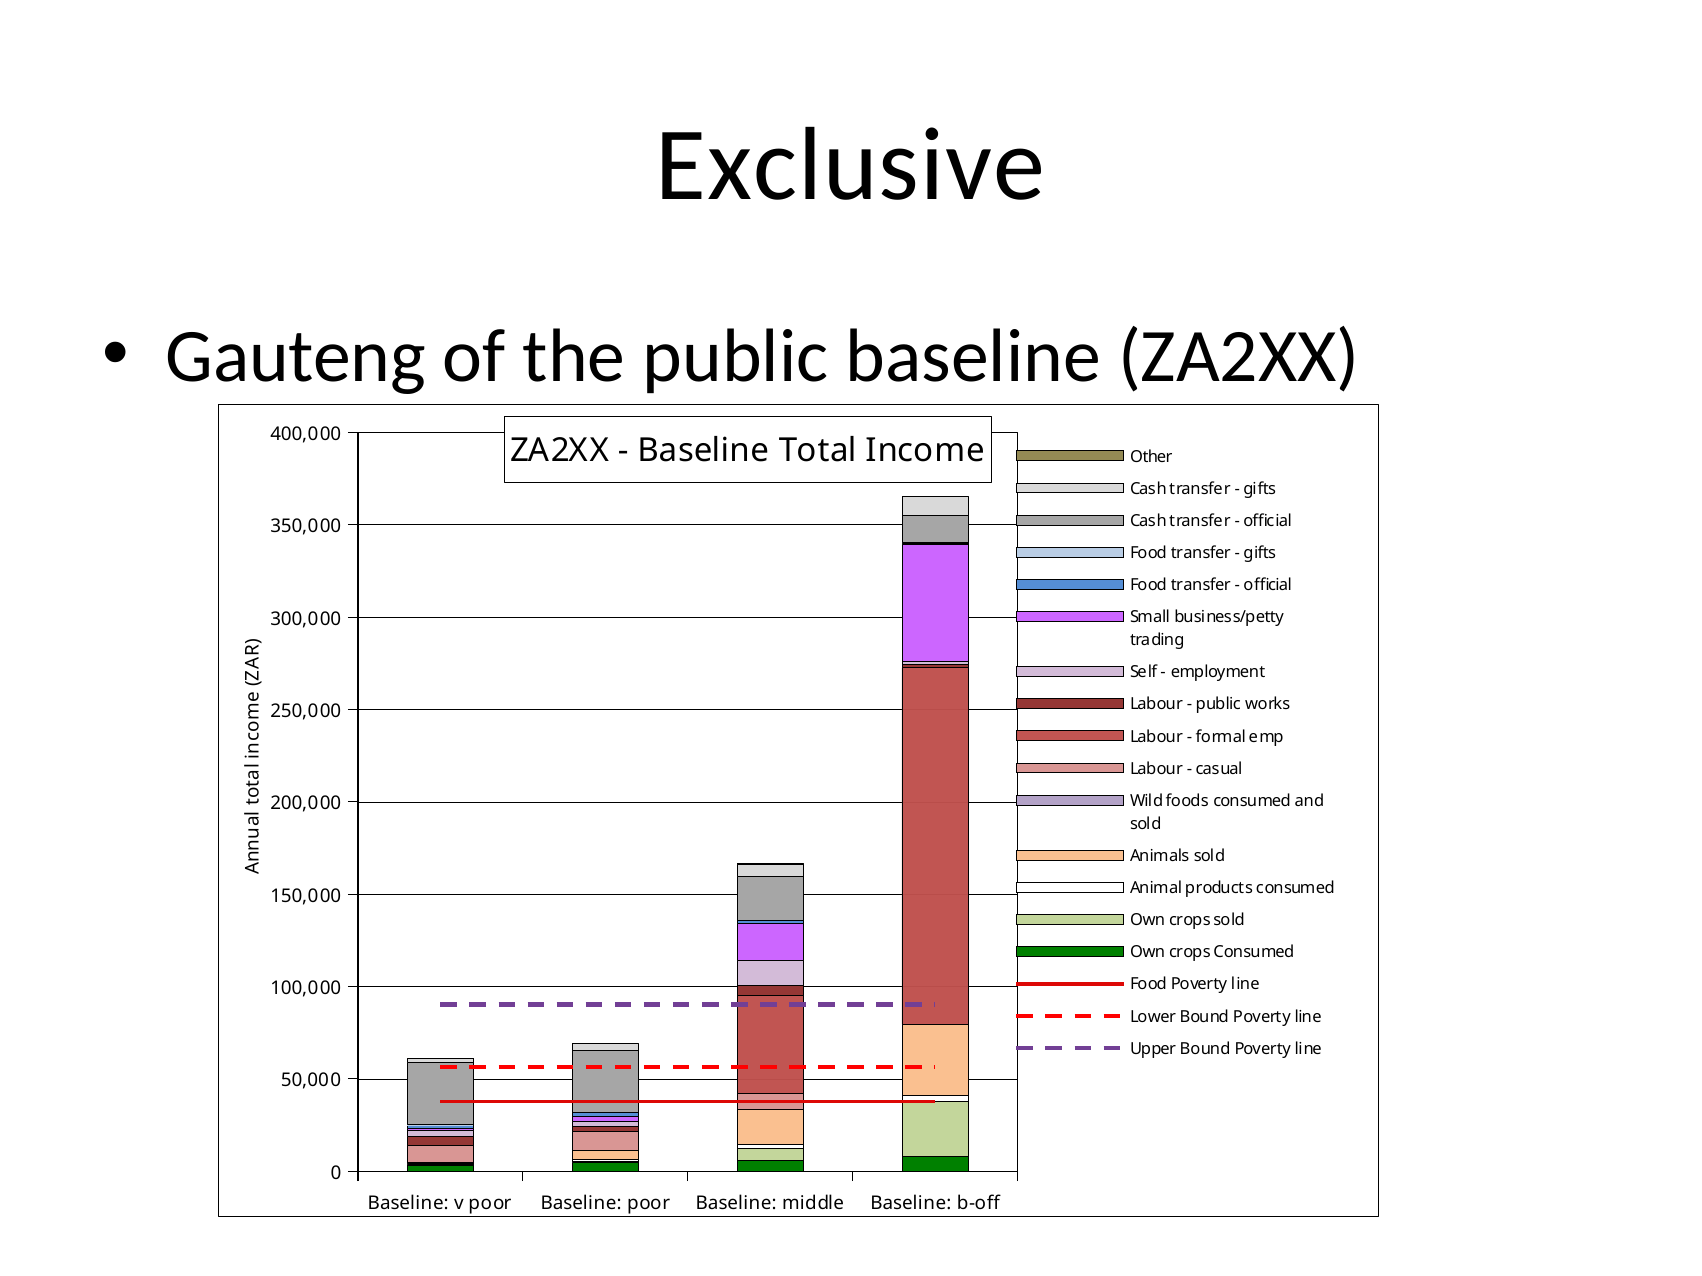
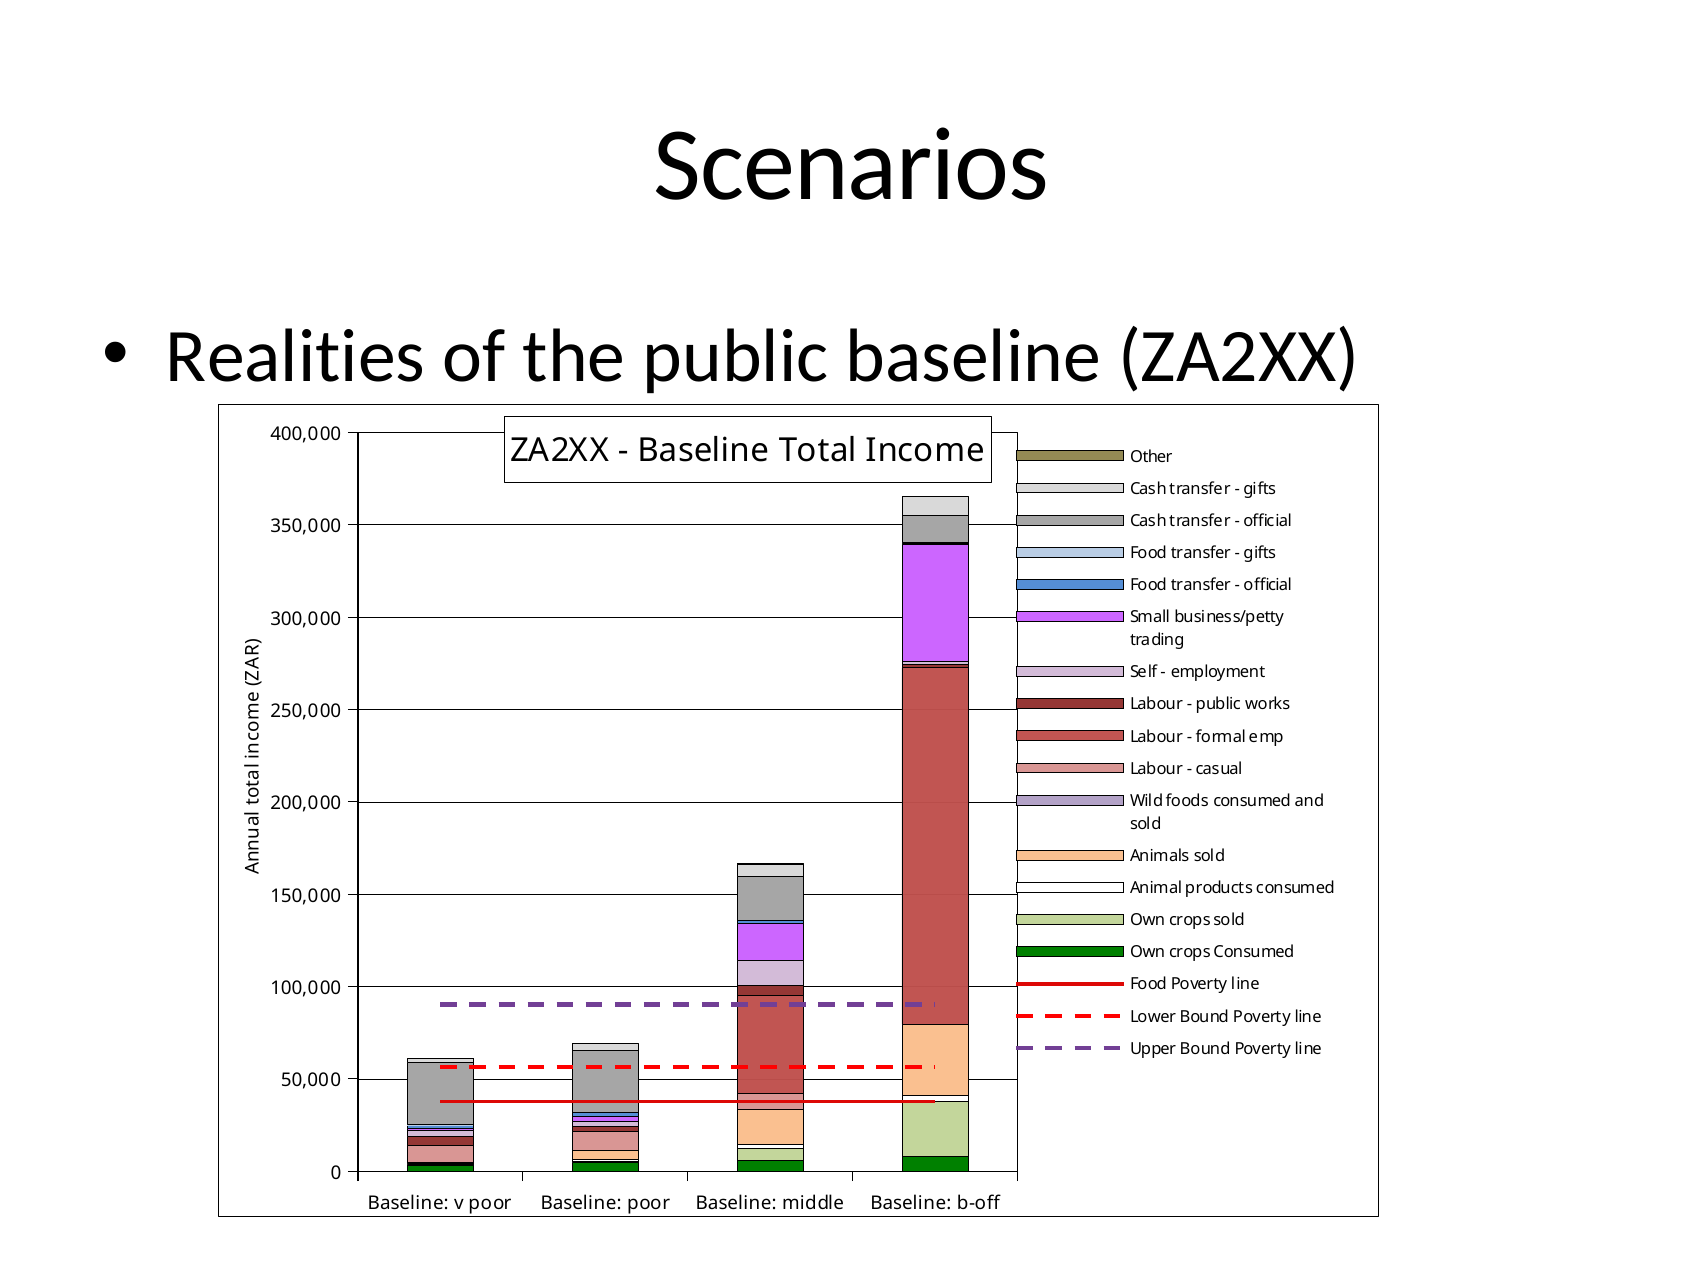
Exclusive: Exclusive -> Scenarios (851, 165)
Gauteng: Gauteng -> Realities (296, 357)
